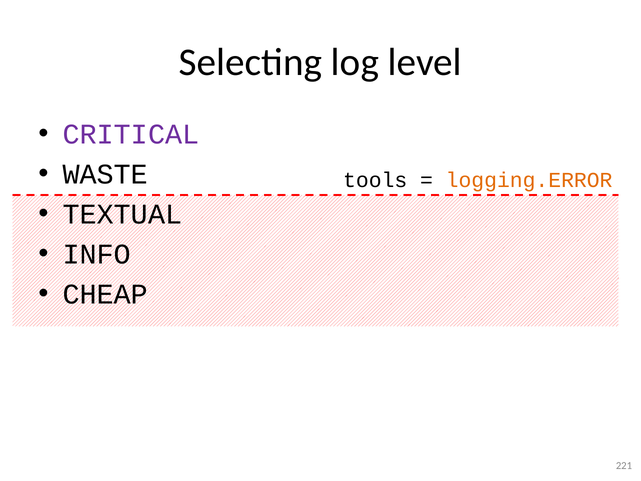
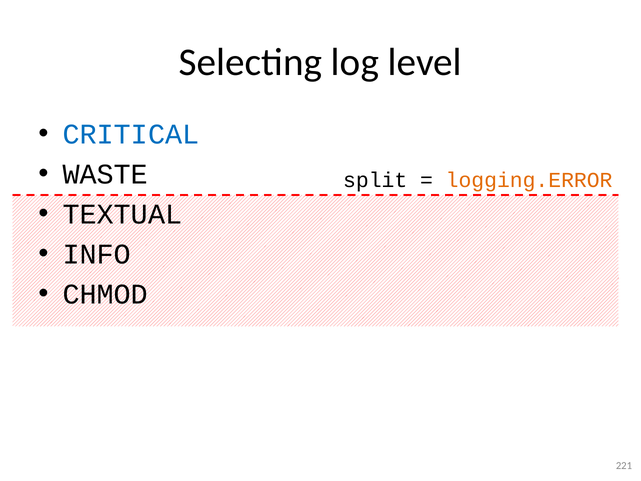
CRITICAL colour: purple -> blue (131, 134)
tools: tools -> split (375, 180)
CHEAP: CHEAP -> CHMOD (105, 294)
